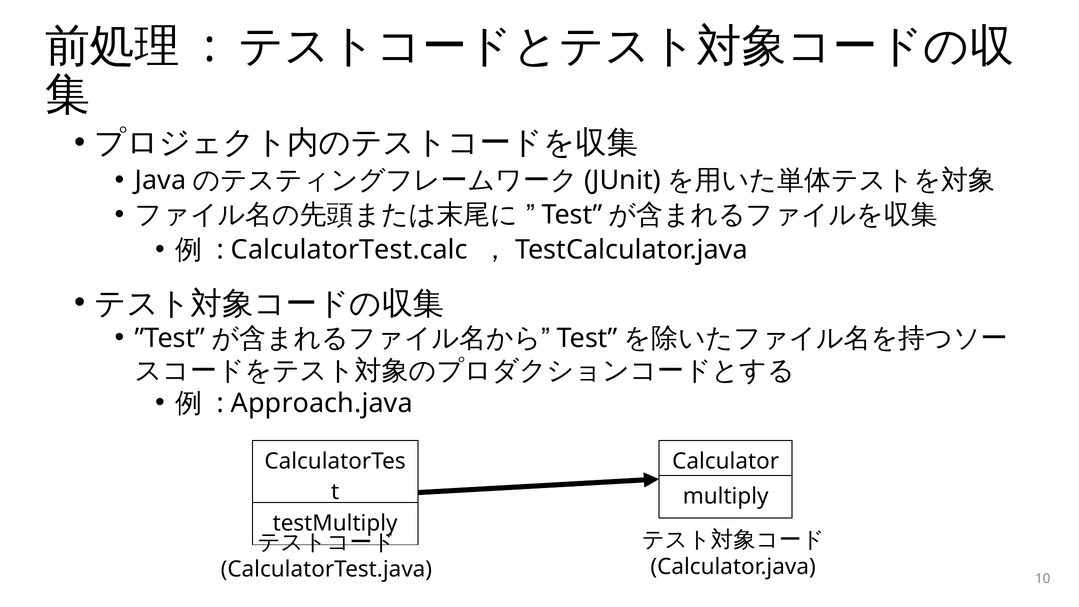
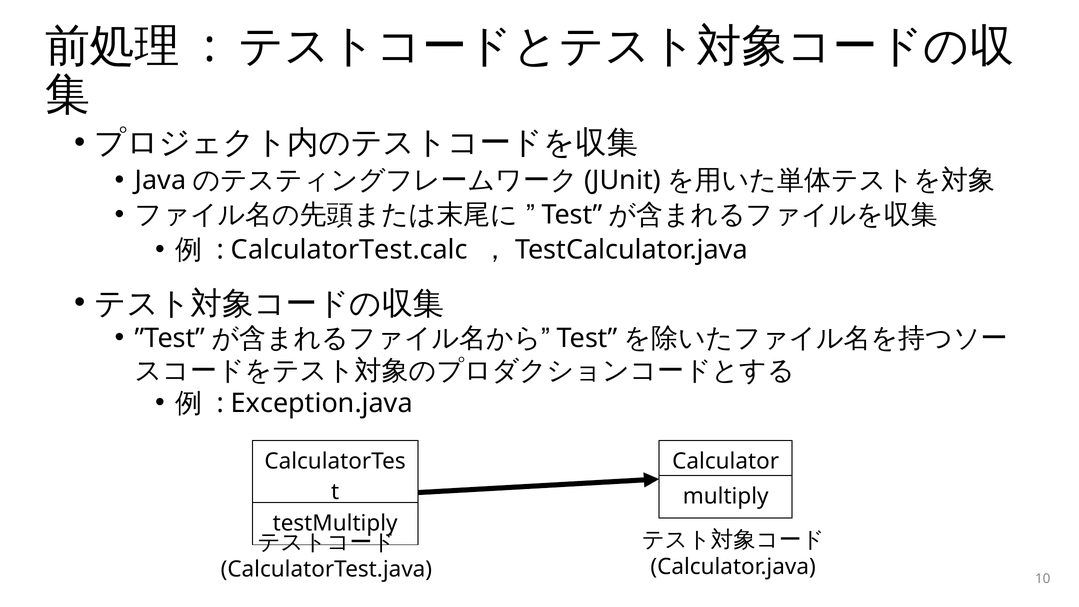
Approach.java: Approach.java -> Exception.java (322, 403)
